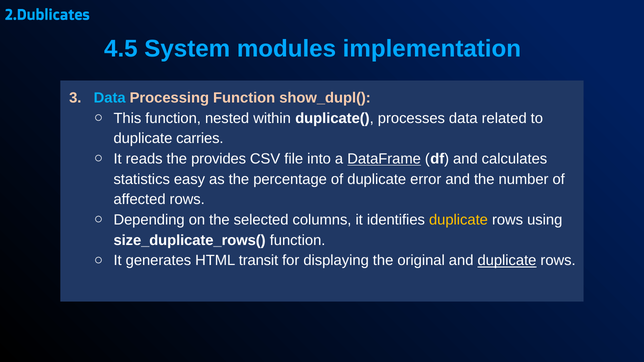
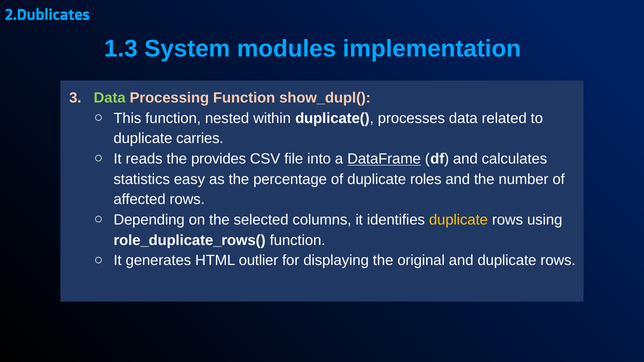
4.5: 4.5 -> 1.3 (121, 49)
Data colour: light blue -> light green (110, 98)
error: error -> roles (426, 179)
size_duplicate_rows(: size_duplicate_rows( -> role_duplicate_rows( (190, 240)
transit: transit -> outlier (259, 261)
duplicate underline: present -> none (507, 261)
